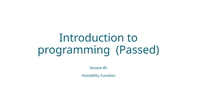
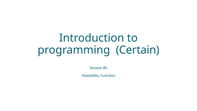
Passed: Passed -> Certain (138, 50)
